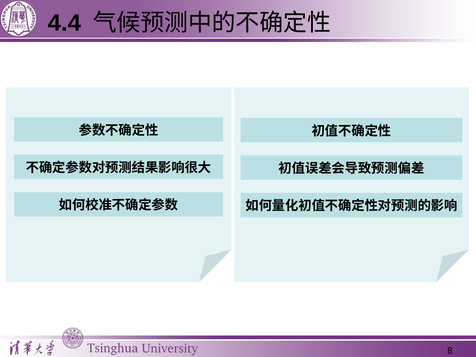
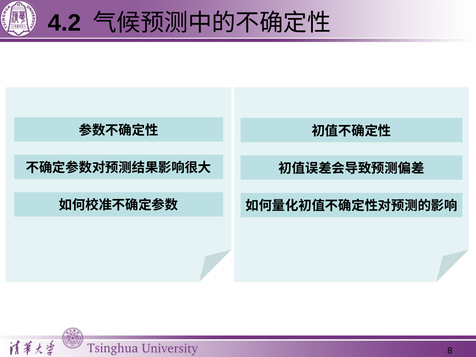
4.4: 4.4 -> 4.2 (64, 23)
